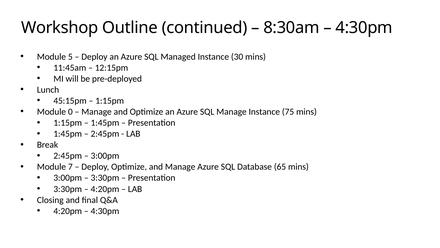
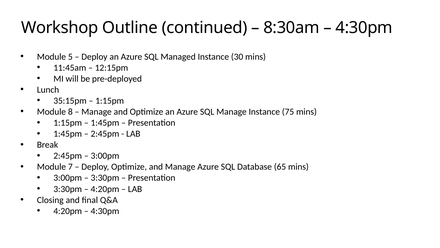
45:15pm: 45:15pm -> 35:15pm (70, 101)
0: 0 -> 8 (70, 112)
